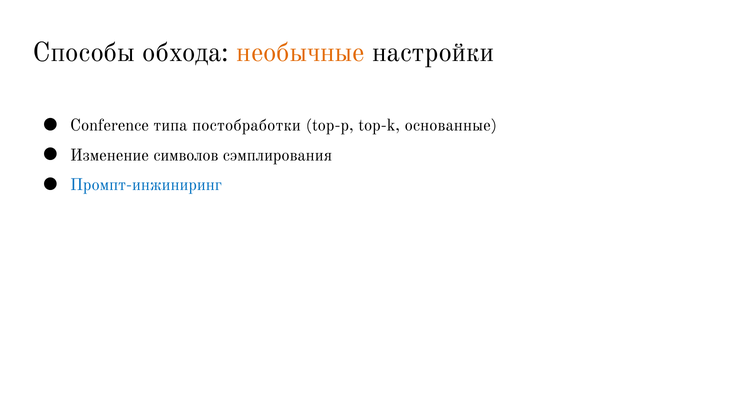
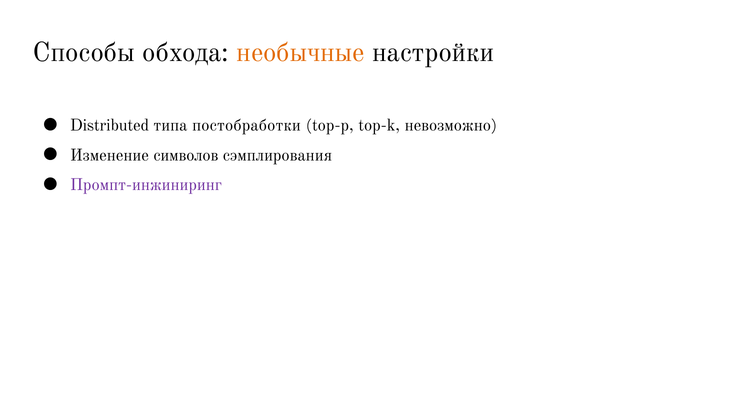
Conference: Conference -> Distributed (110, 125)
основанные: основанные -> невозможно (451, 125)
Промпт-инжиниринг colour: blue -> purple (146, 185)
